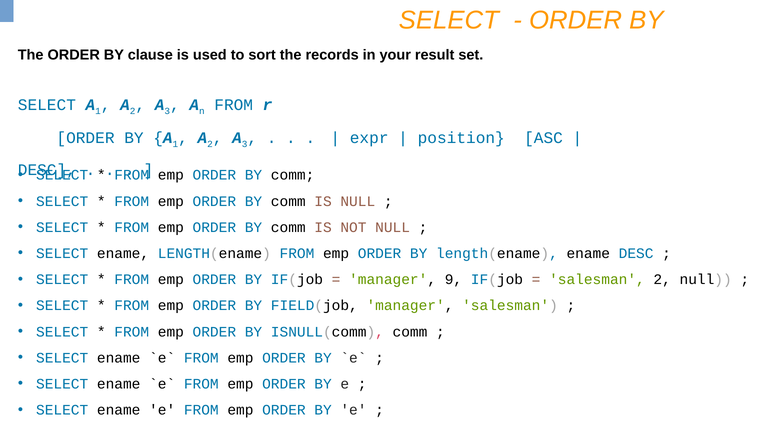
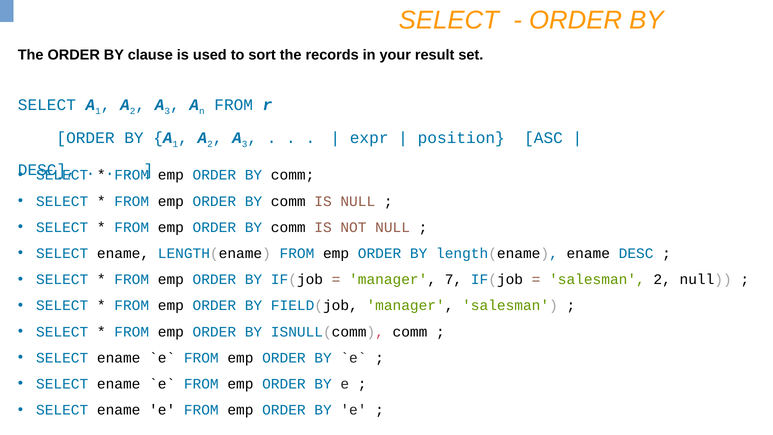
9: 9 -> 7 (453, 279)
